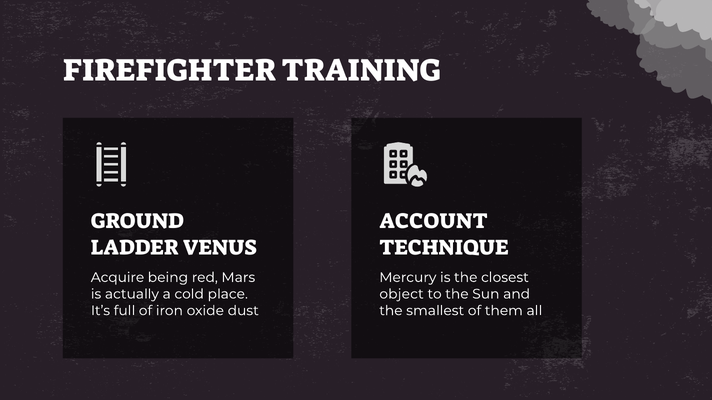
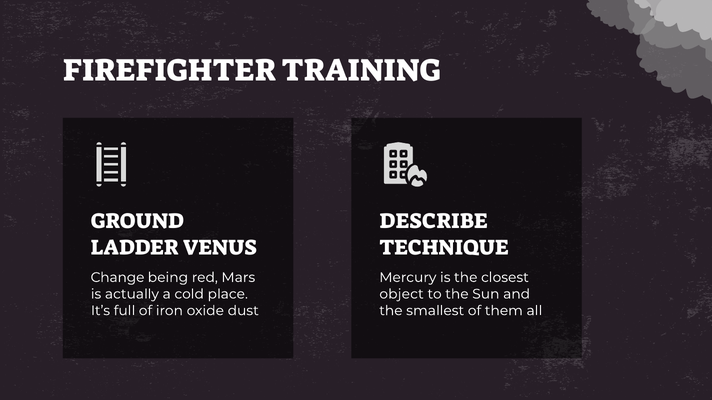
ACCOUNT: ACCOUNT -> DESCRIBE (434, 222)
Acquire: Acquire -> Change (118, 278)
